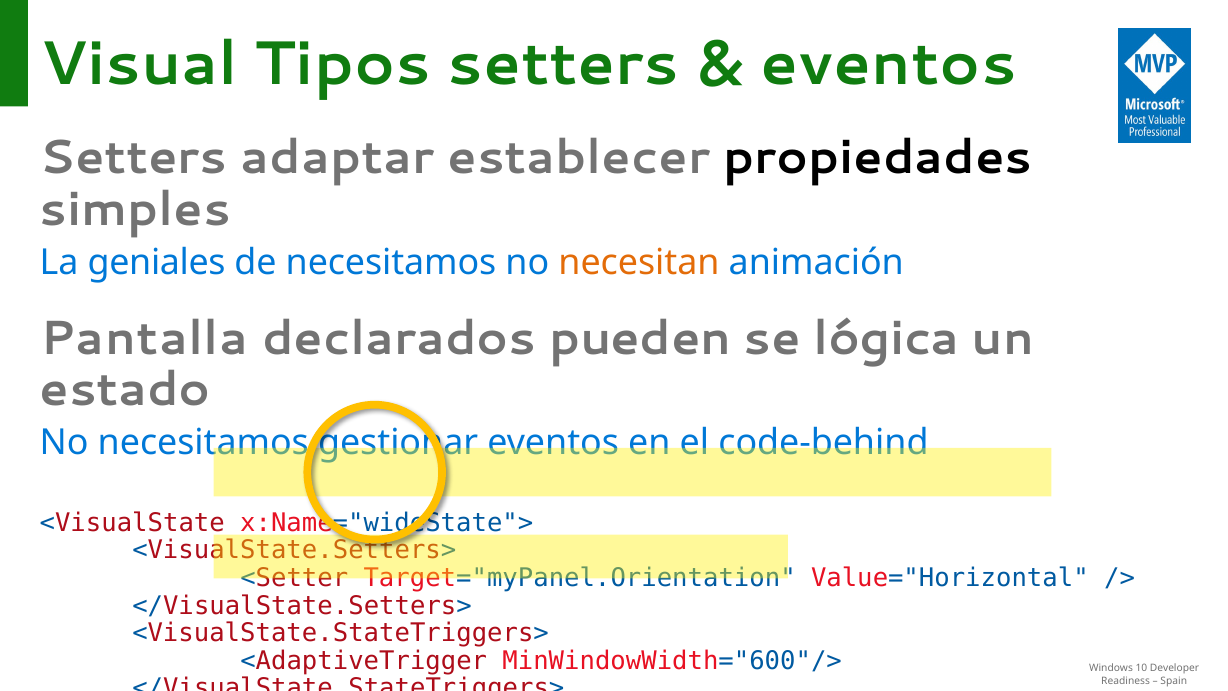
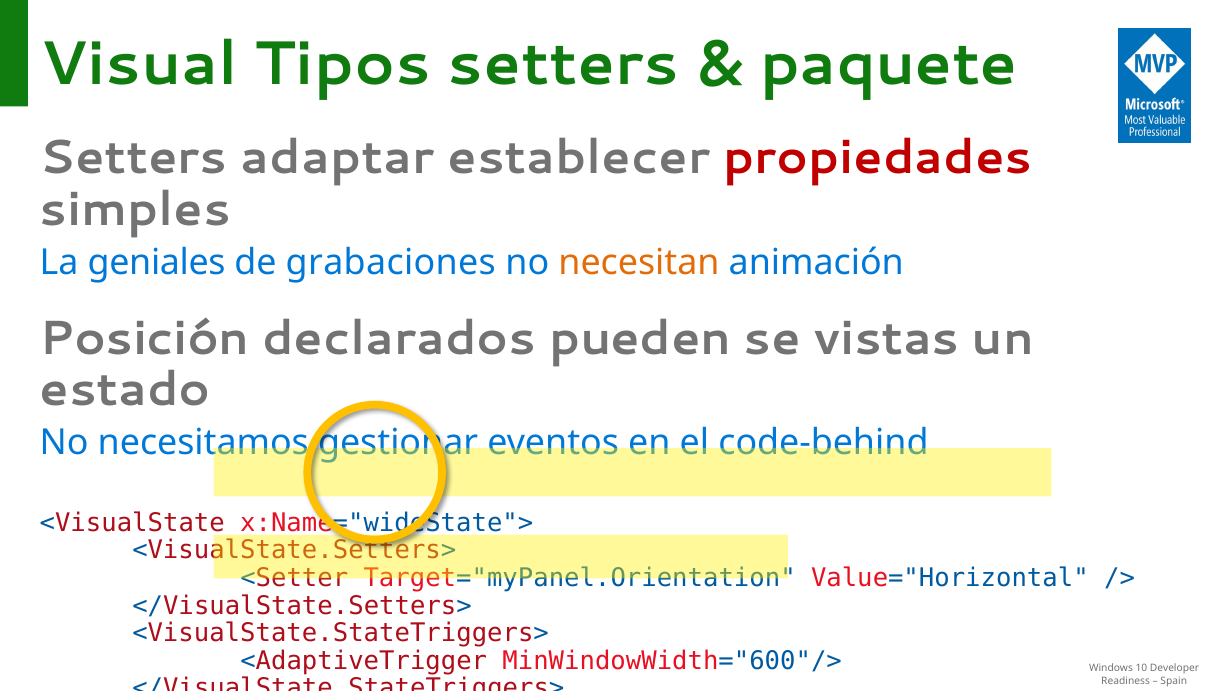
eventos: eventos -> paquete (889, 65)
propiedades colour: black -> red (878, 158)
de necesitamos: necesitamos -> grabaciones (391, 263)
Pantalla: Pantalla -> Posición (145, 338)
lógica: lógica -> vistas (887, 338)
